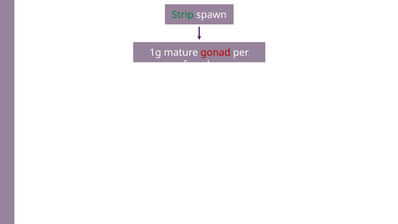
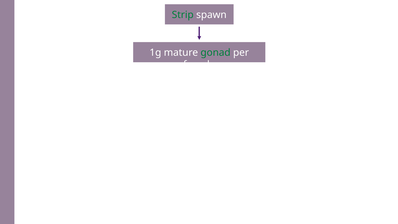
gonad colour: red -> green (216, 53)
